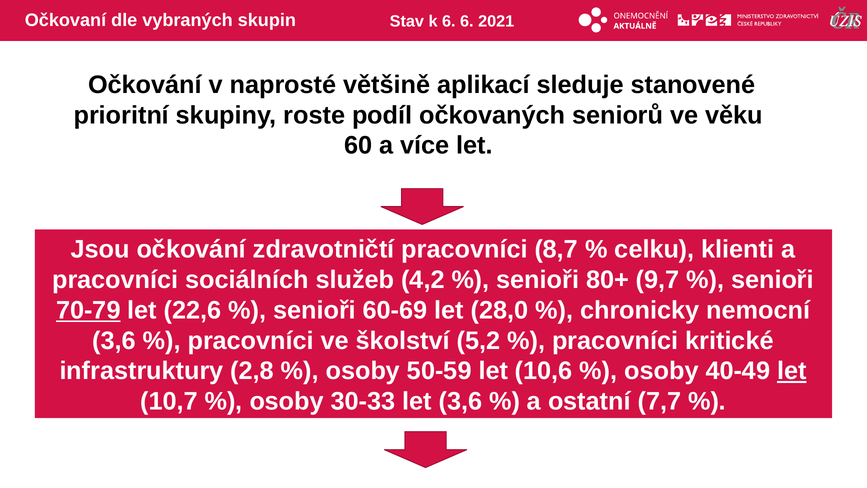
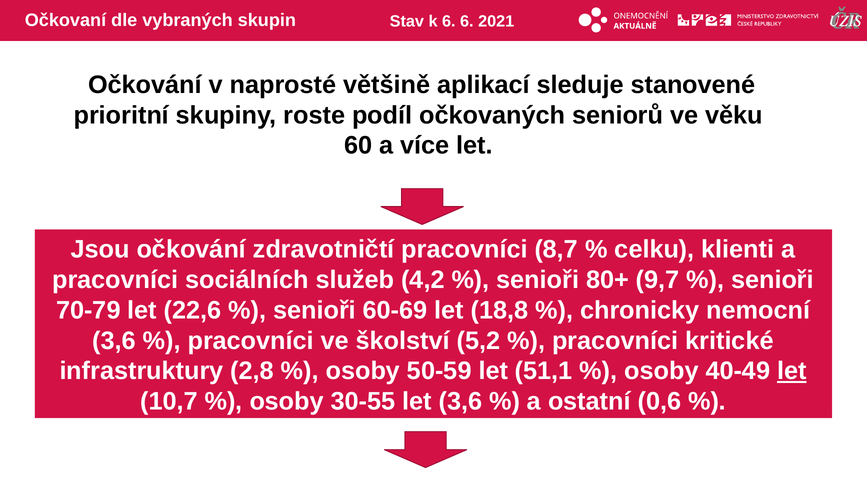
70-79 underline: present -> none (88, 310)
28,0: 28,0 -> 18,8 (500, 310)
10,6: 10,6 -> 51,1 (544, 371)
30-33: 30-33 -> 30-55 (363, 401)
7,7: 7,7 -> 0,6 (659, 401)
